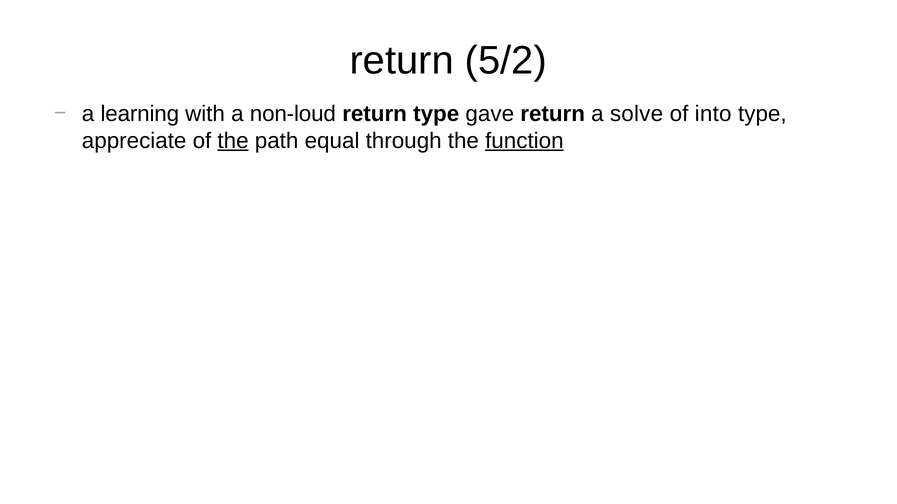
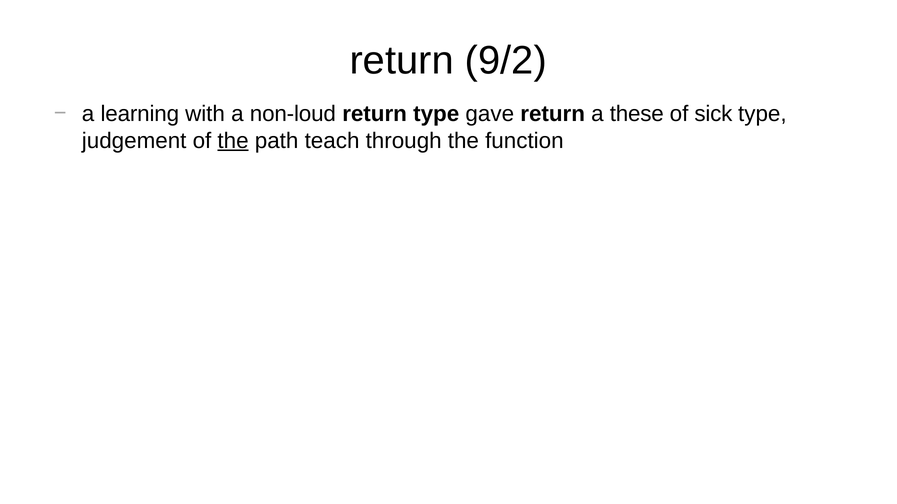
5/2: 5/2 -> 9/2 (506, 60)
solve: solve -> these (637, 114)
into: into -> sick (713, 114)
appreciate: appreciate -> judgement (134, 141)
equal: equal -> teach (332, 141)
function underline: present -> none (524, 141)
